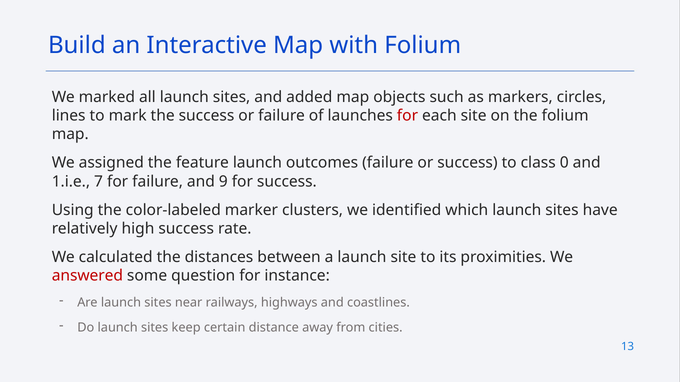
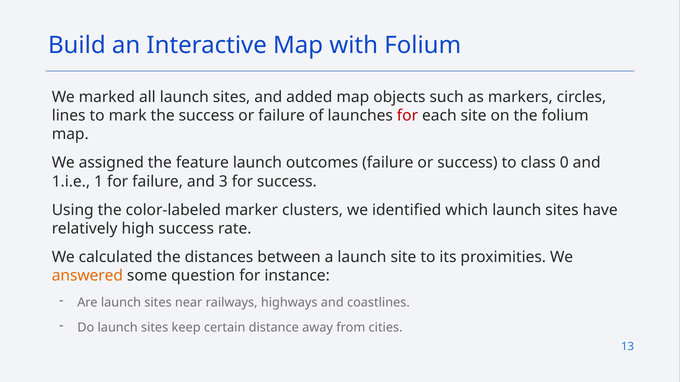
7: 7 -> 1 (99, 182)
9: 9 -> 3 (223, 182)
answered colour: red -> orange (87, 276)
